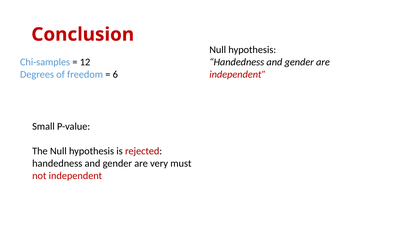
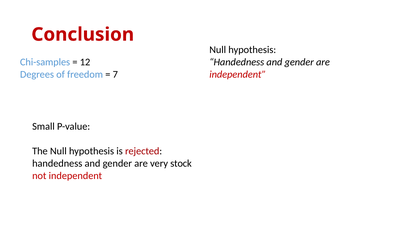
6: 6 -> 7 (115, 75)
must: must -> stock (181, 164)
